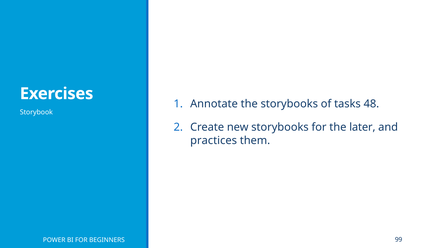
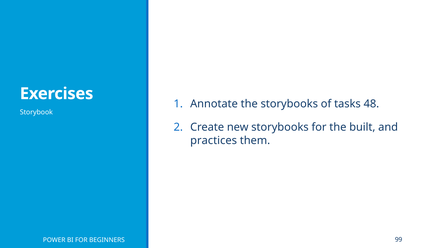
later: later -> built (362, 127)
